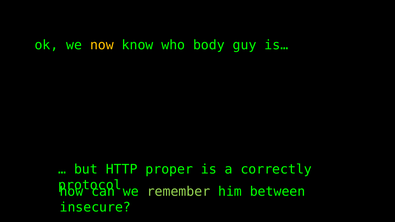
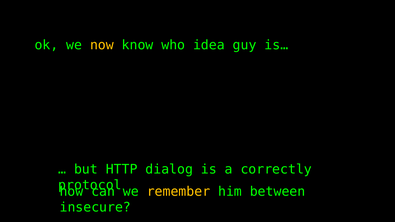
body: body -> idea (209, 45)
proper: proper -> dialog (169, 169)
remember colour: light green -> yellow (178, 192)
